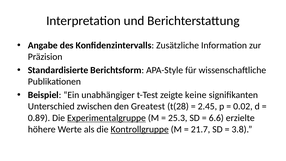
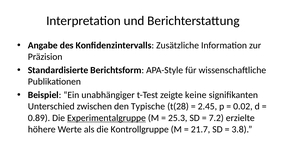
Greatest: Greatest -> Typische (148, 106)
6.6: 6.6 -> 7.2 (216, 118)
Kontrollgruppe underline: present -> none (140, 129)
